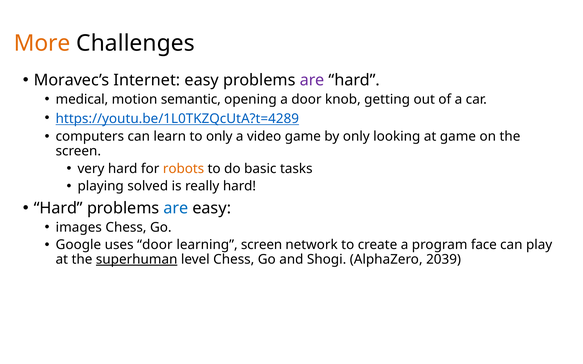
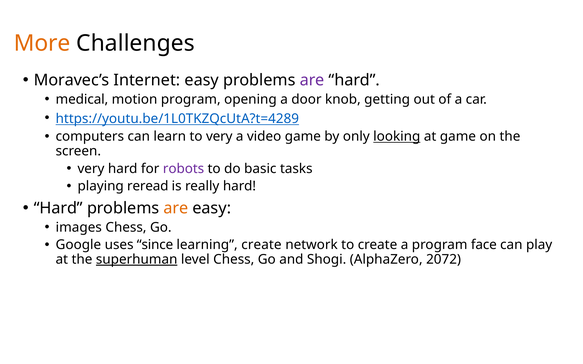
motion semantic: semantic -> program (191, 99)
to only: only -> very (219, 137)
looking underline: none -> present (397, 137)
robots colour: orange -> purple (184, 169)
solved: solved -> reread (148, 186)
are colour: blue -> orange (176, 209)
uses door: door -> since (155, 245)
learning screen: screen -> create (261, 245)
2039: 2039 -> 2072 (444, 260)
